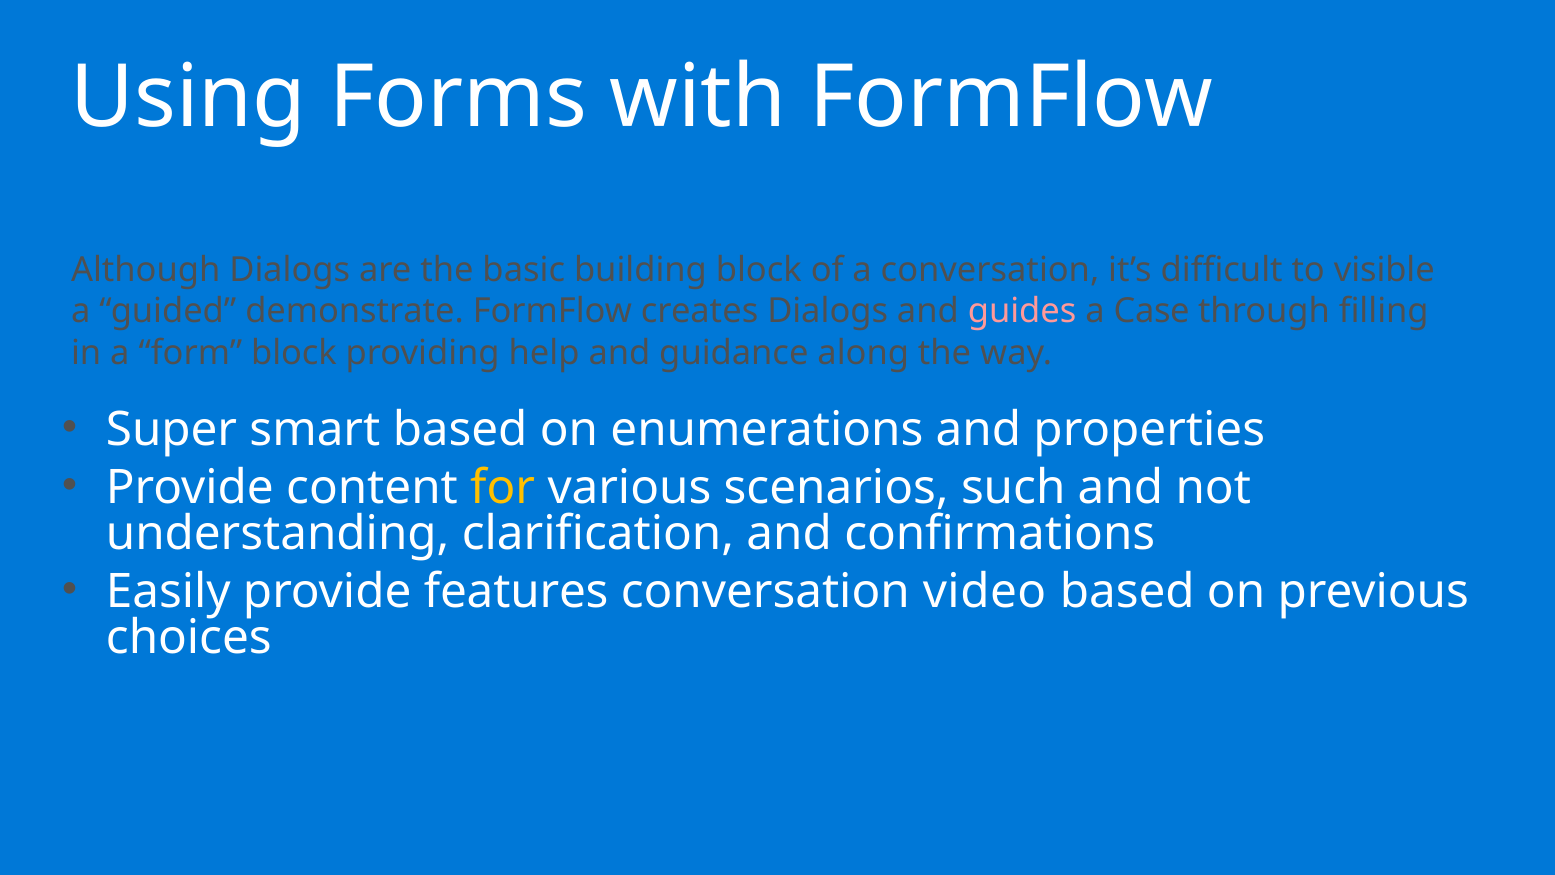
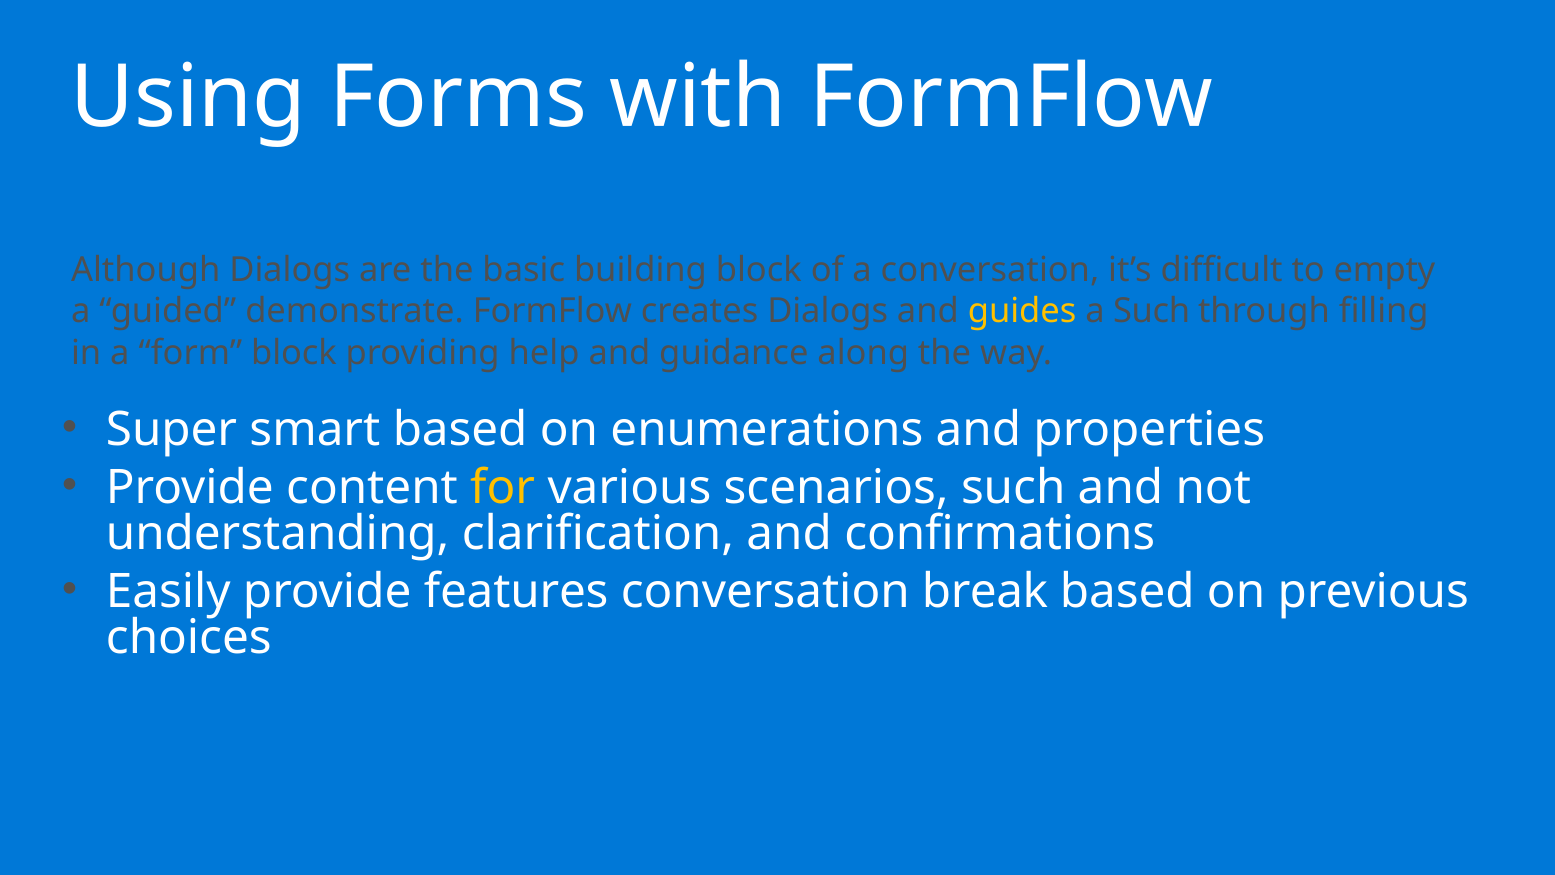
visible: visible -> empty (1384, 270)
guides colour: pink -> yellow (1022, 311)
a Case: Case -> Such (1152, 311)
video: video -> break (985, 591)
